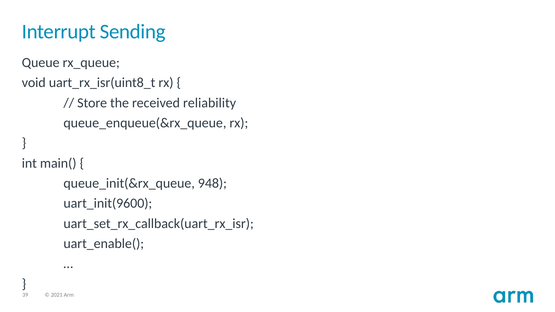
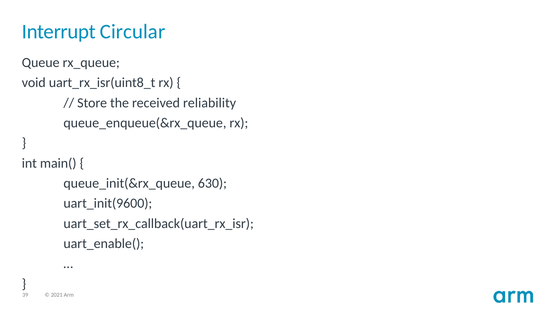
Sending: Sending -> Circular (133, 32)
948: 948 -> 630 (212, 183)
